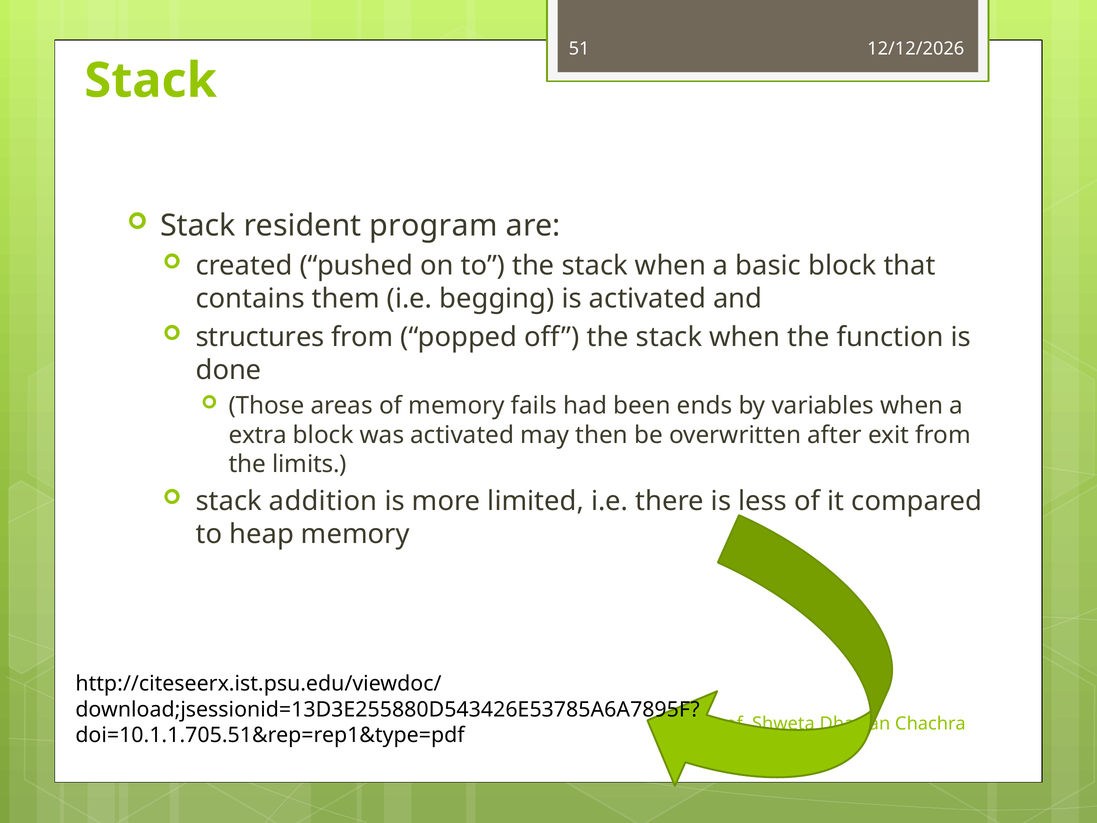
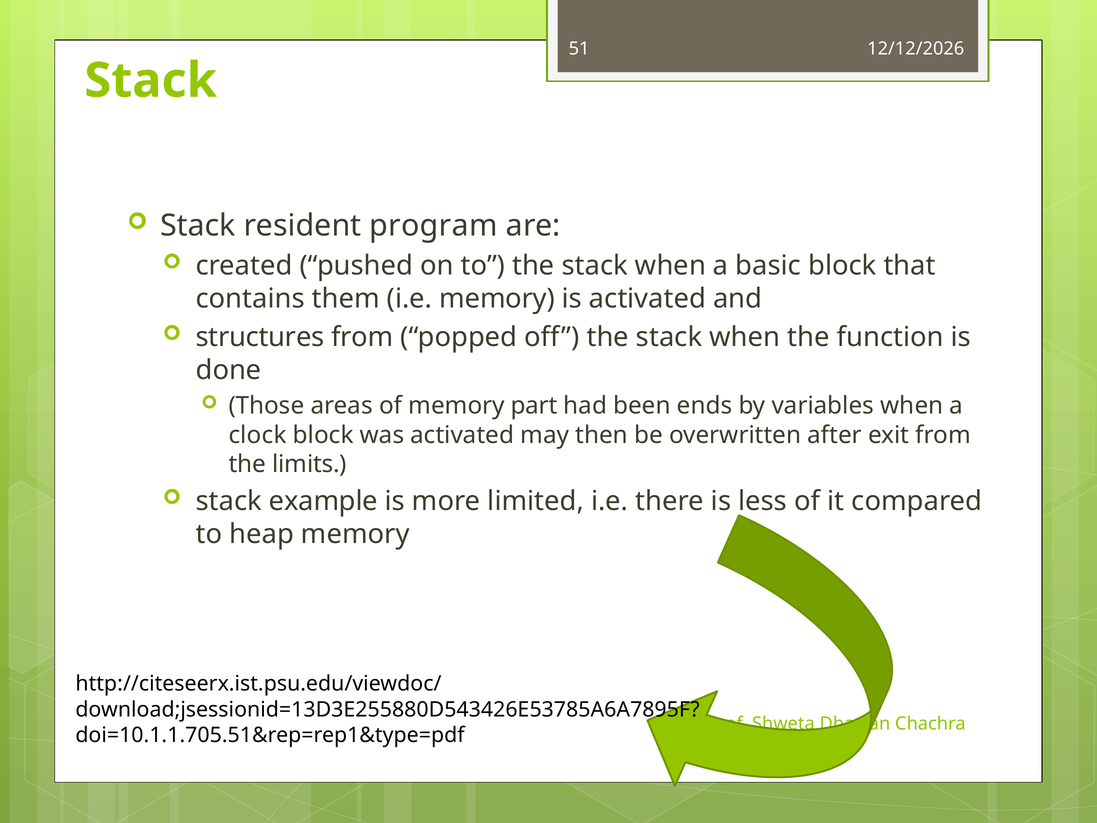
i.e begging: begging -> memory (497, 299)
fails: fails -> part (534, 406)
extra: extra -> clock (258, 435)
addition: addition -> example (323, 501)
